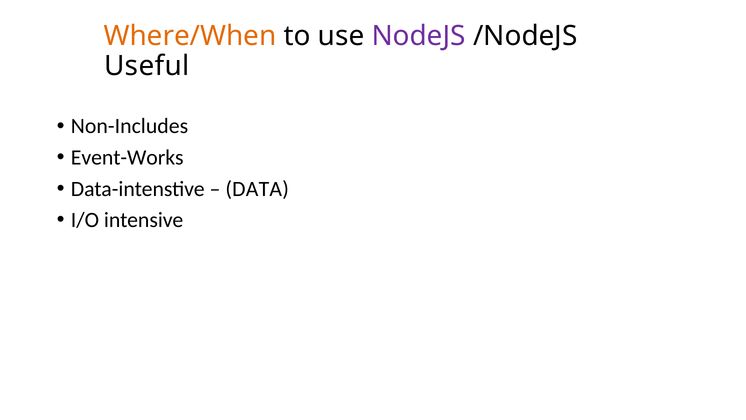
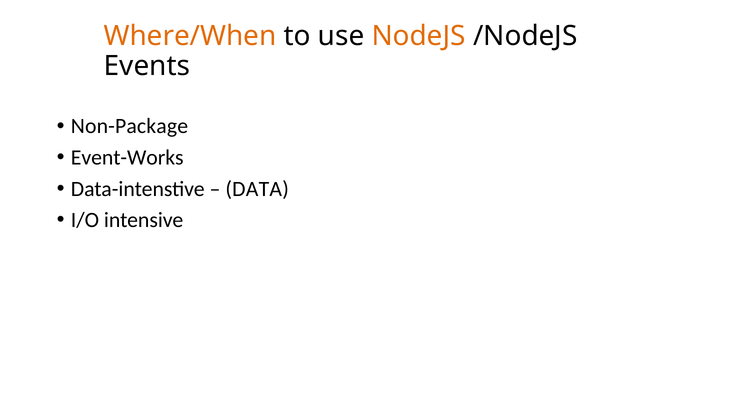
NodeJS colour: purple -> orange (419, 36)
Useful: Useful -> Events (147, 66)
Non-Includes: Non-Includes -> Non-Package (129, 126)
